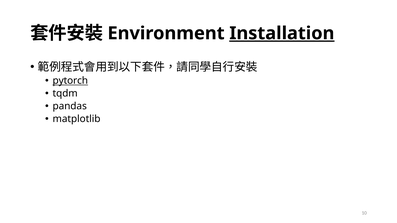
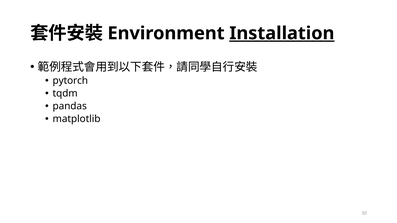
pytorch underline: present -> none (70, 81)
